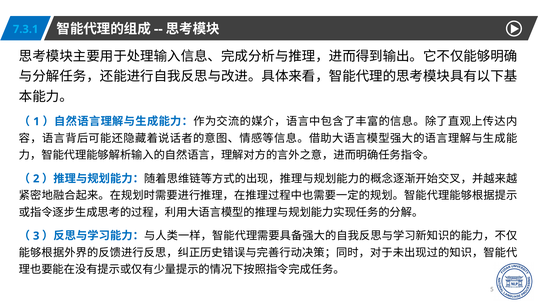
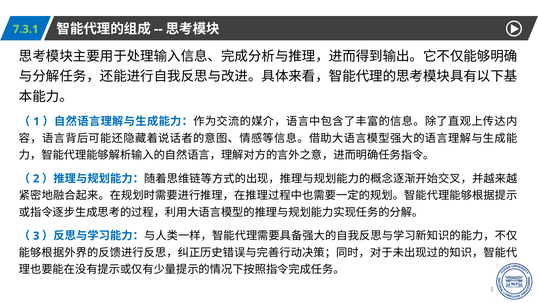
7.3.1 colour: light blue -> light green (26, 29)
